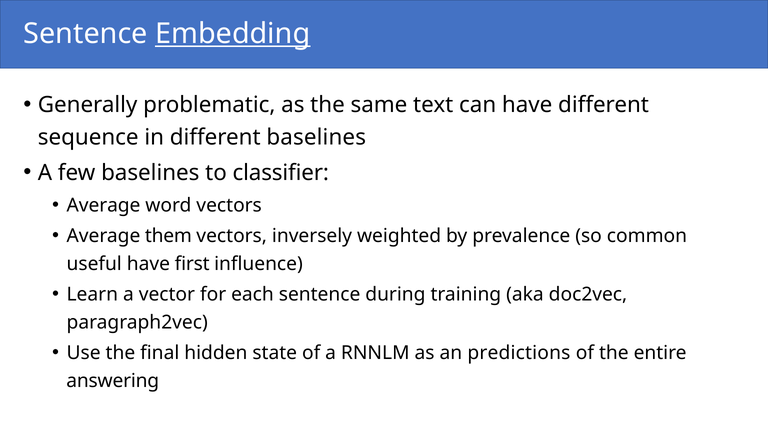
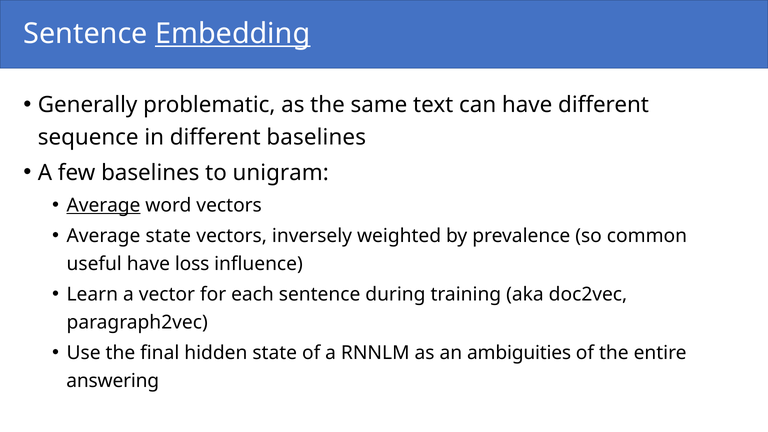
classifier: classifier -> unigram (281, 173)
Average underline: none -> present (104, 205)
Average them: them -> state (168, 236)
first: first -> loss (192, 264)
predictions: predictions -> ambiguities (519, 353)
